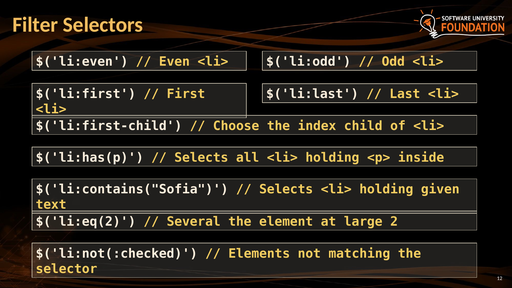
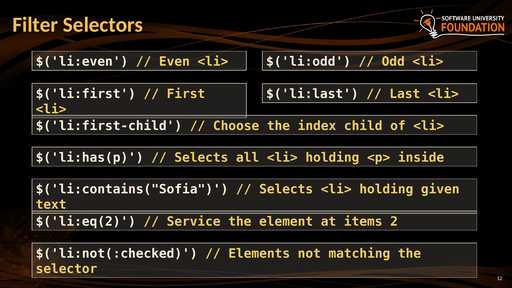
Several: Several -> Service (194, 222)
large: large -> items (363, 222)
